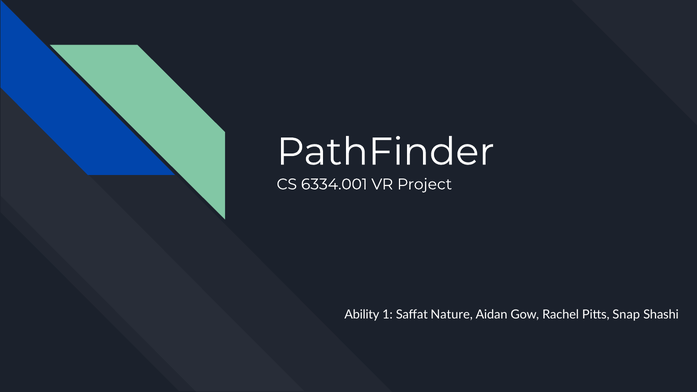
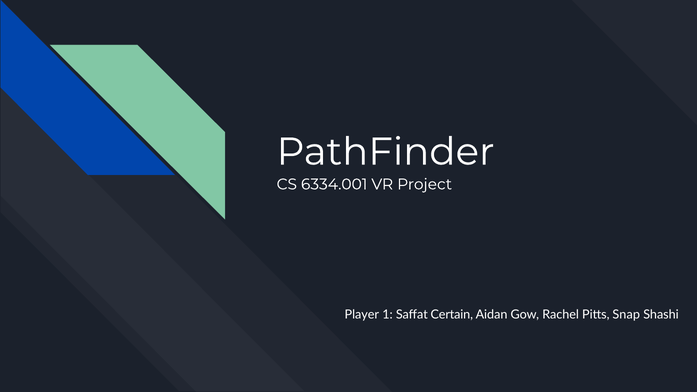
Ability: Ability -> Player (362, 314)
Nature: Nature -> Certain (452, 314)
